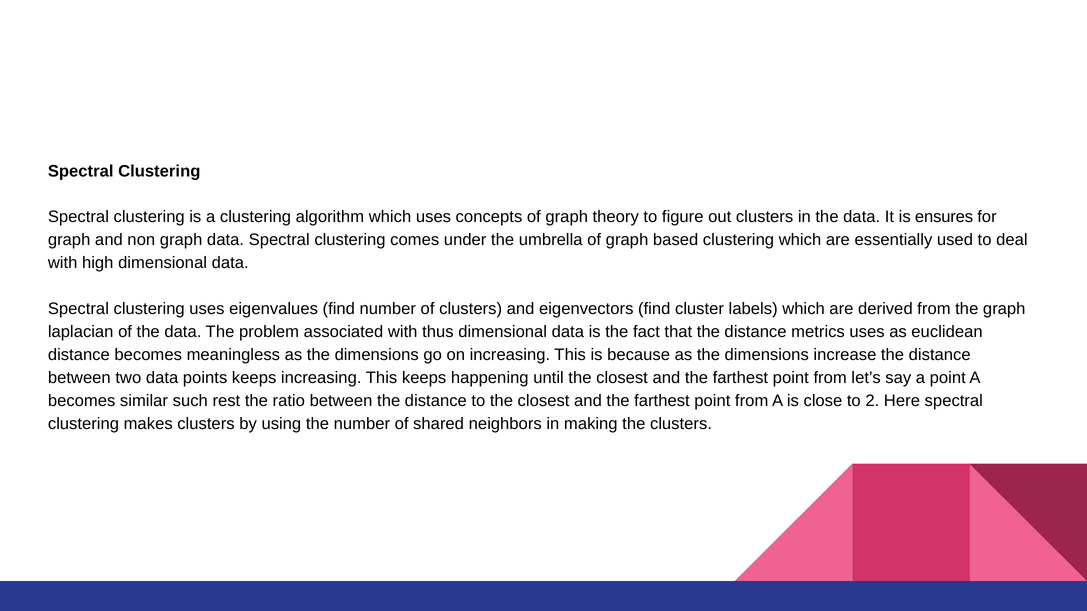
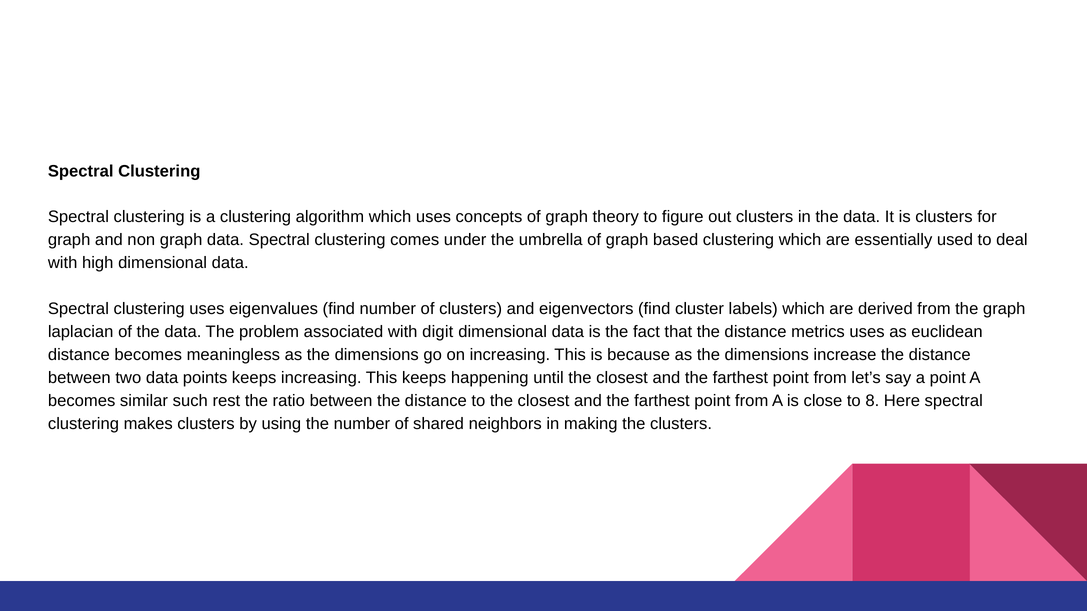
is ensures: ensures -> clusters (944, 217)
thus: thus -> digit (438, 332)
2: 2 -> 8 (872, 401)
